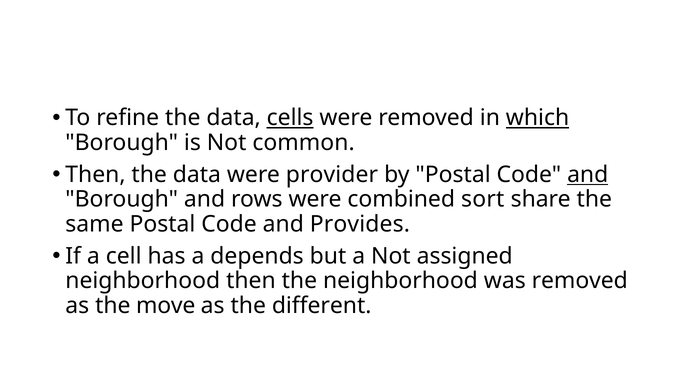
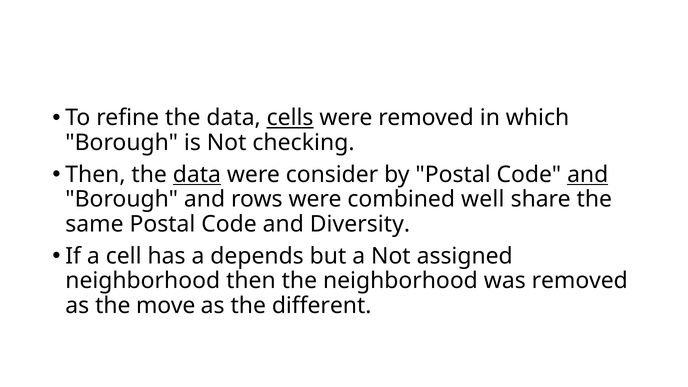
which underline: present -> none (538, 118)
common: common -> checking (304, 143)
data underline: none -> present (197, 175)
provider: provider -> consider (332, 175)
sort: sort -> well (483, 199)
Provides: Provides -> Diversity (360, 224)
